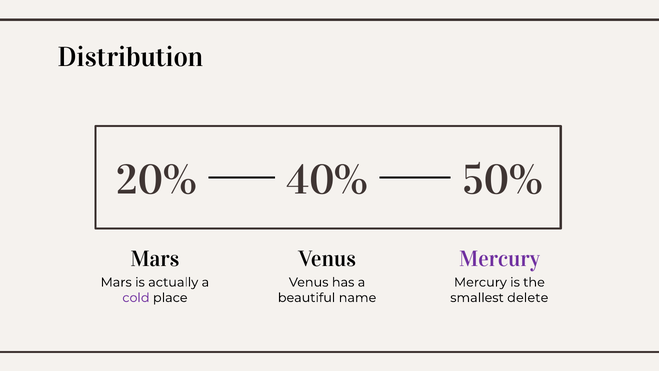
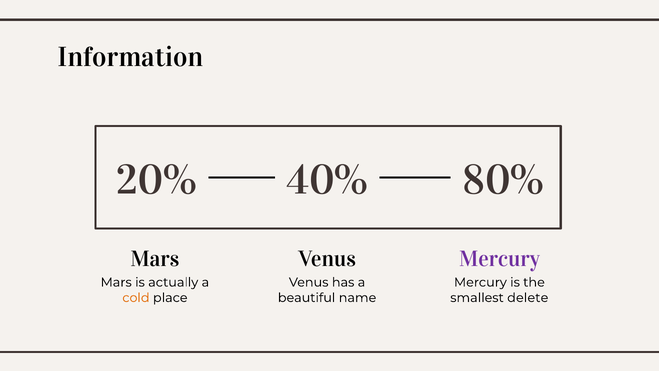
Distribution: Distribution -> Information (131, 57)
50%: 50% -> 80% (503, 180)
cold colour: purple -> orange (136, 298)
